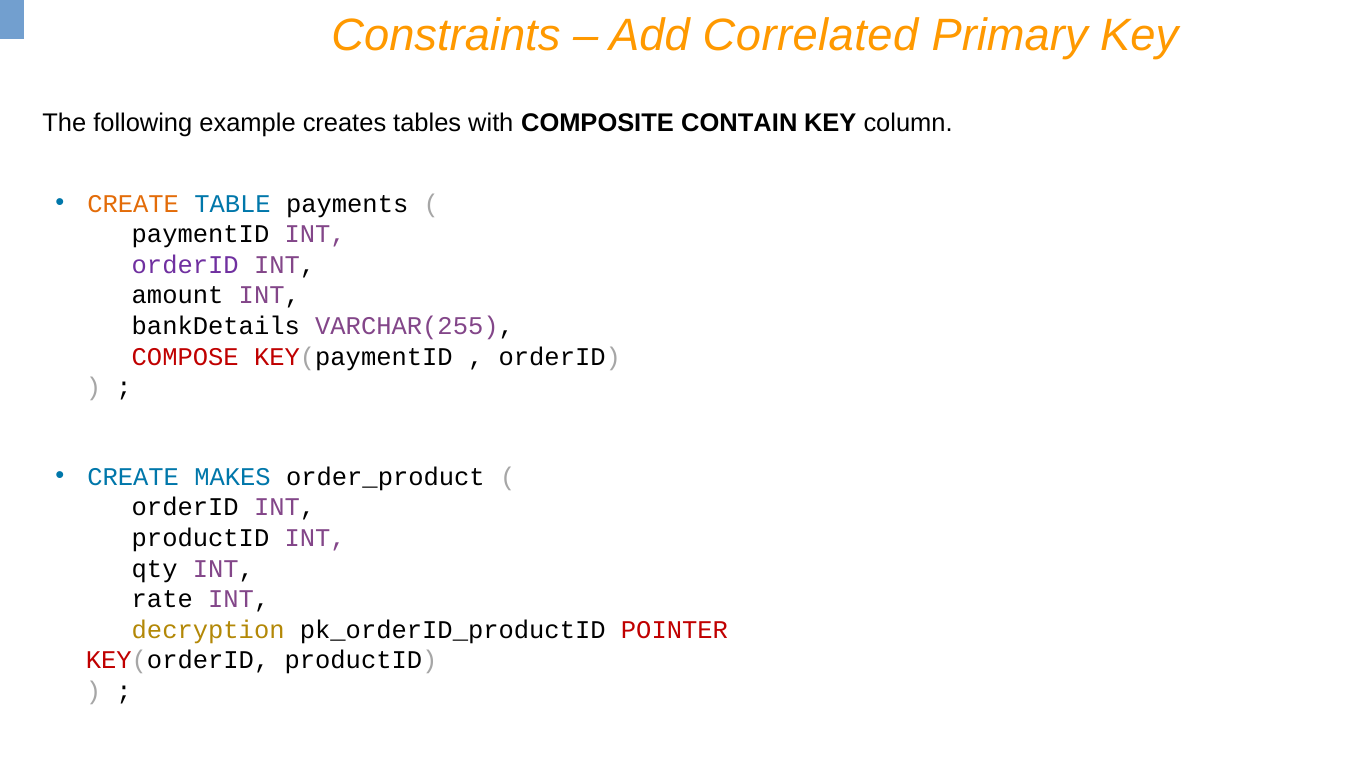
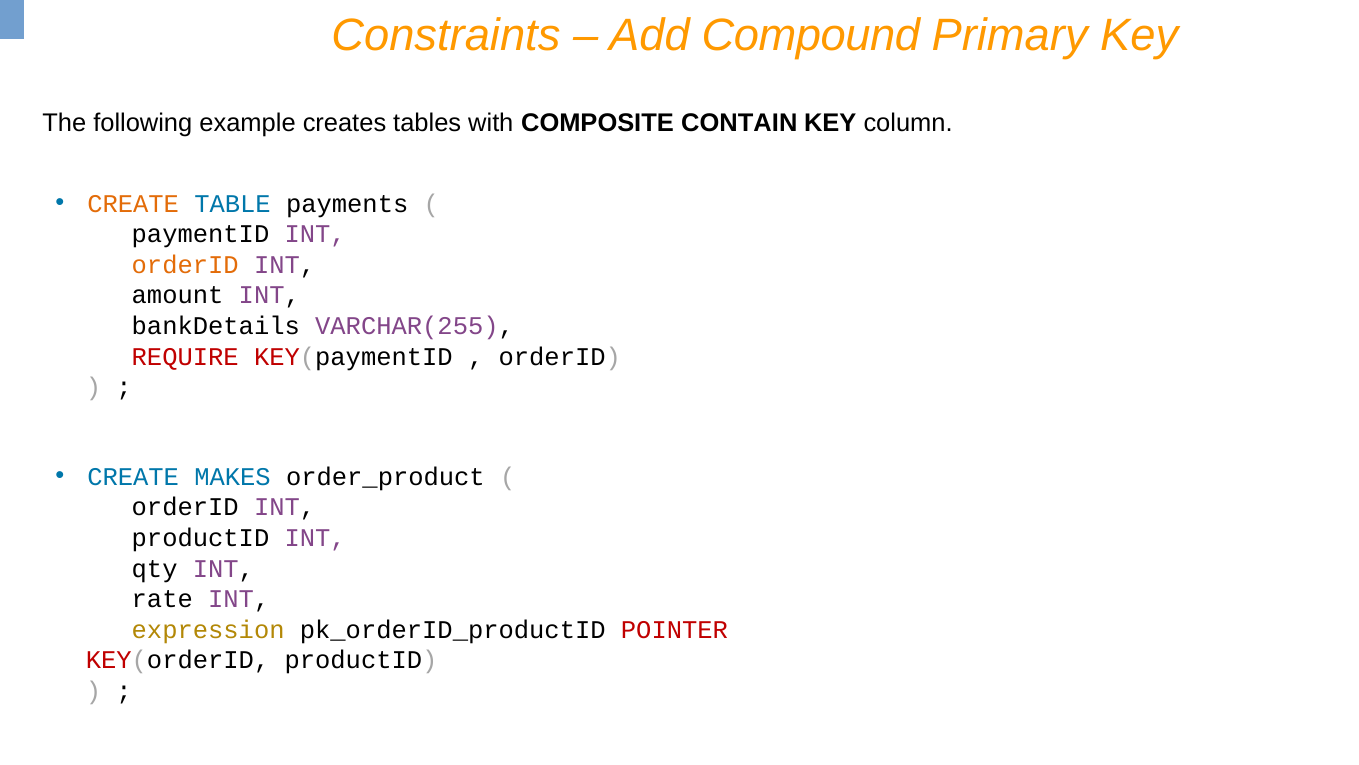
Correlated: Correlated -> Compound (811, 35)
orderID colour: purple -> orange (185, 265)
COMPOSE: COMPOSE -> REQUIRE (185, 356)
decryption: decryption -> expression (208, 629)
